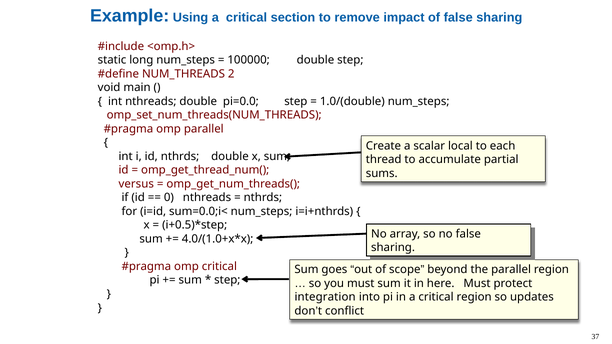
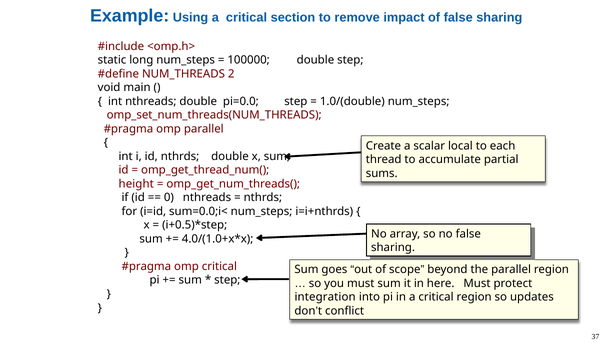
versus: versus -> height (136, 184)
